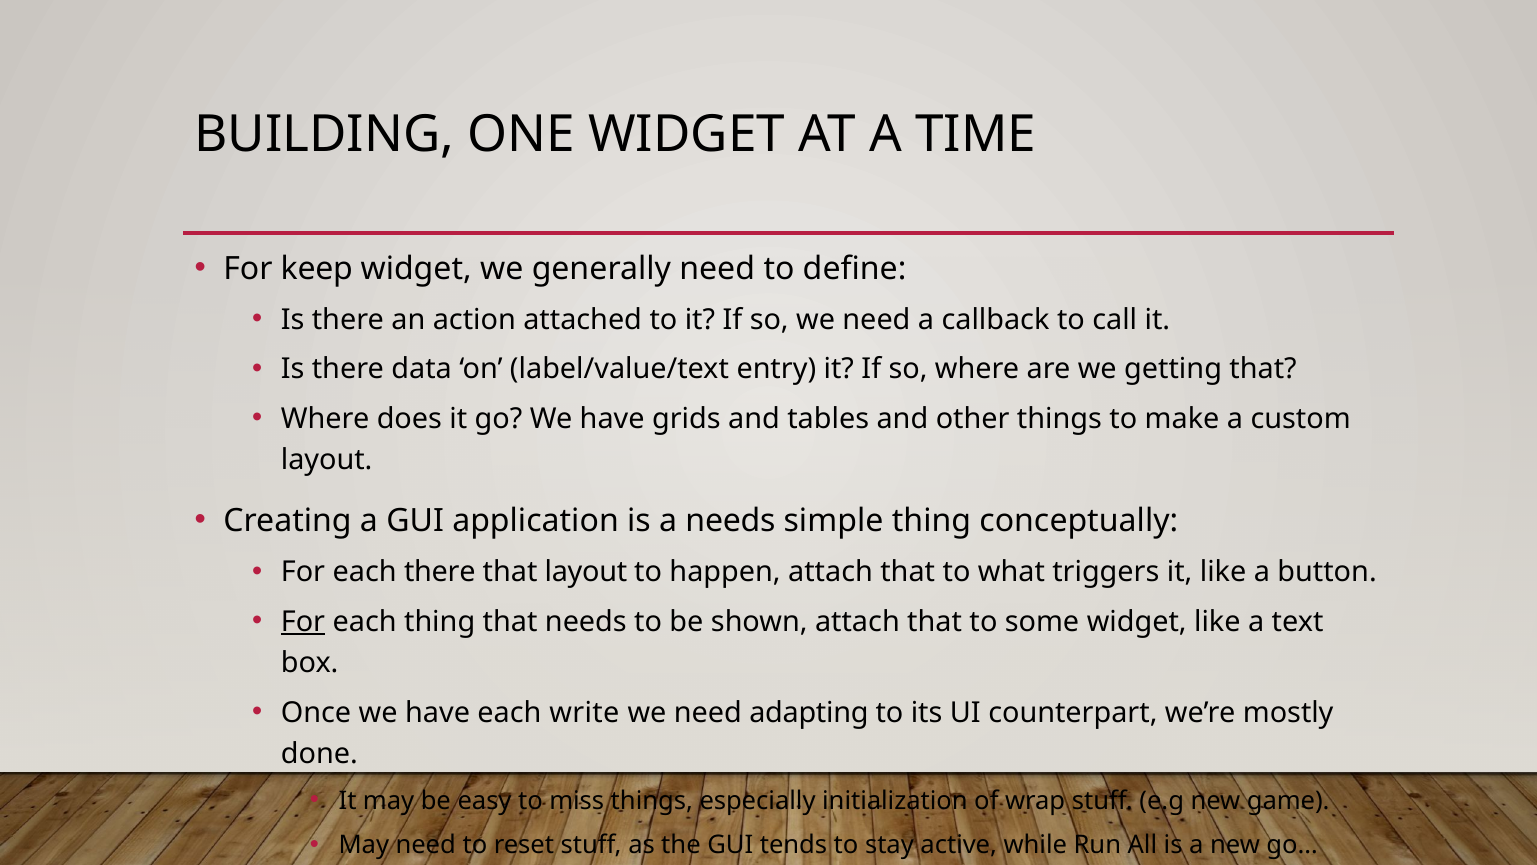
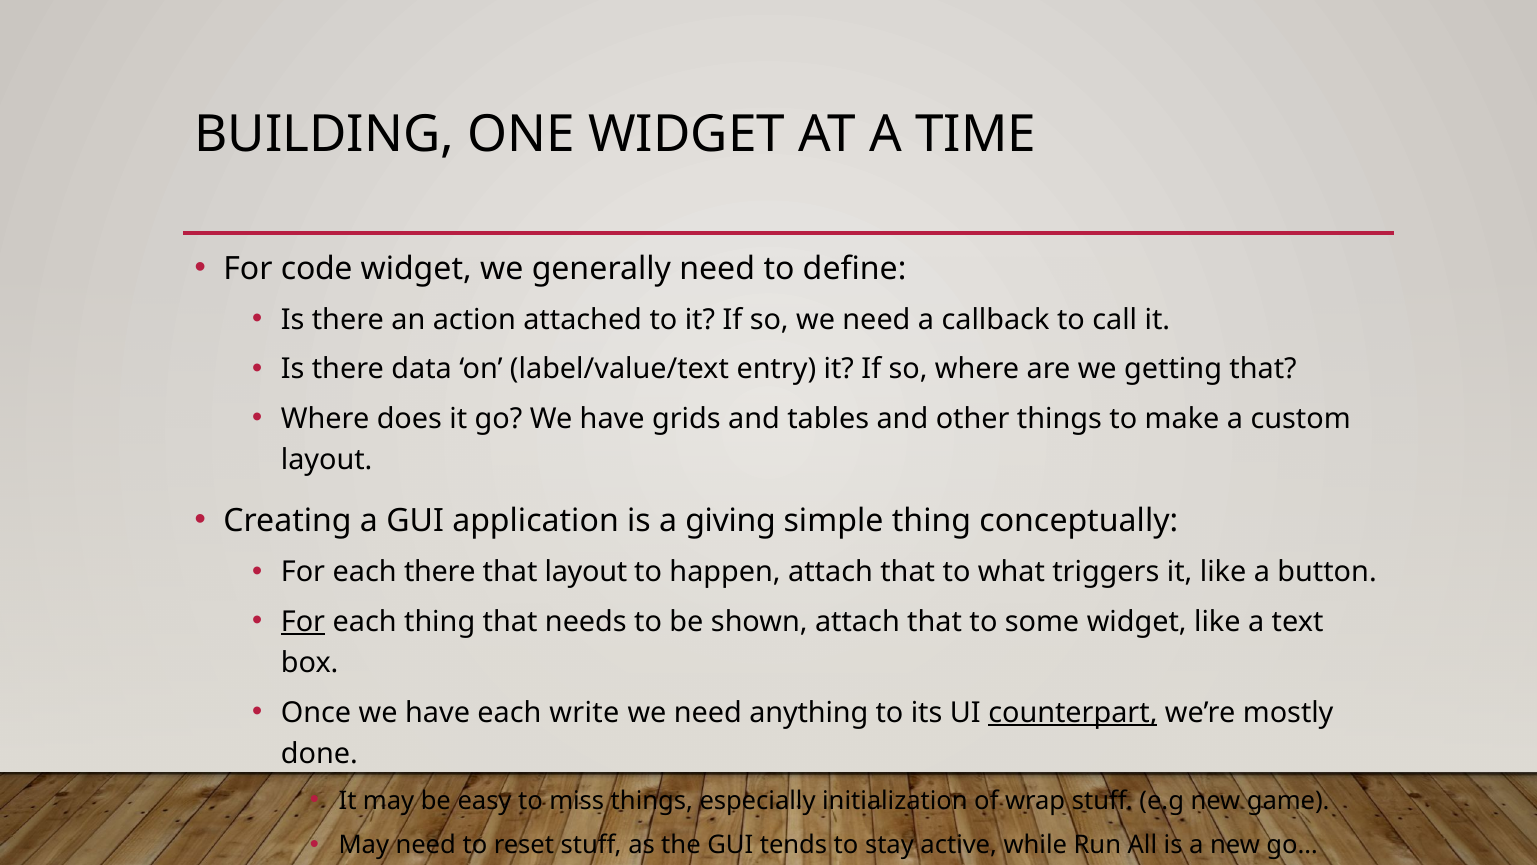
keep: keep -> code (317, 269)
a needs: needs -> giving (731, 521)
adapting: adapting -> anything (809, 712)
counterpart underline: none -> present (1073, 712)
